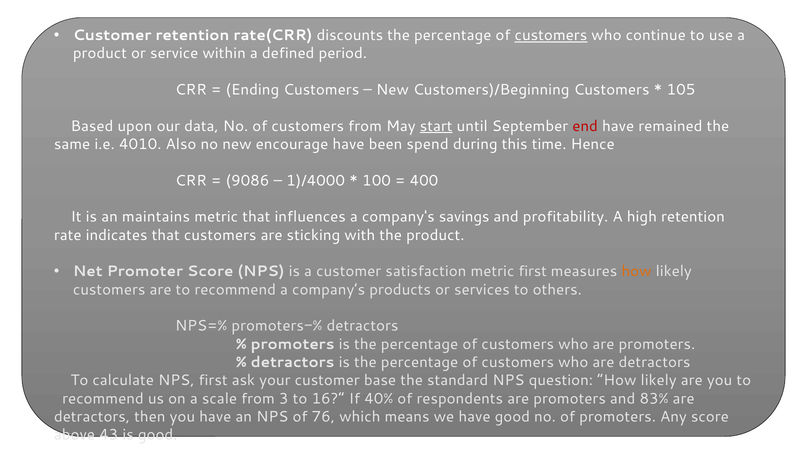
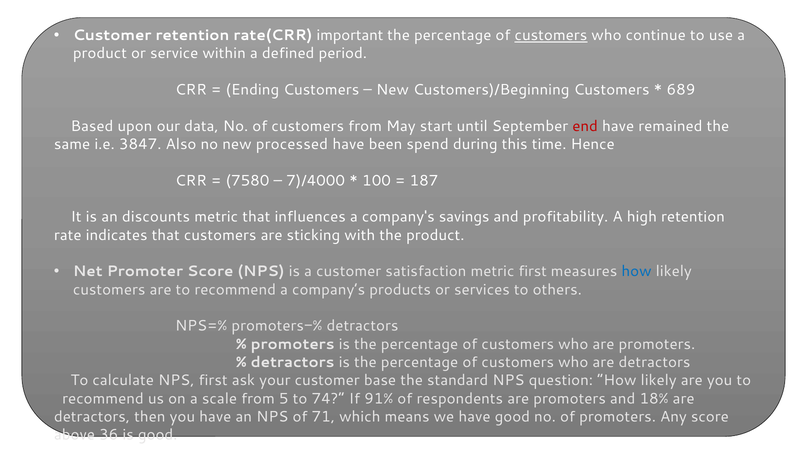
discounts: discounts -> important (350, 35)
105: 105 -> 689 (681, 90)
start underline: present -> none (436, 126)
4010: 4010 -> 3847 (140, 144)
encourage: encourage -> processed (292, 144)
9086: 9086 -> 7580 (247, 181)
1)/4000: 1)/4000 -> 7)/4000 (316, 181)
400: 400 -> 187 (424, 181)
maintains: maintains -> discounts (156, 217)
how colour: orange -> blue (637, 271)
3: 3 -> 5 (284, 398)
16: 16 -> 74 (328, 398)
40%: 40% -> 91% (379, 398)
83%: 83% -> 18% (654, 398)
76: 76 -> 71 (323, 417)
43: 43 -> 36 (109, 435)
